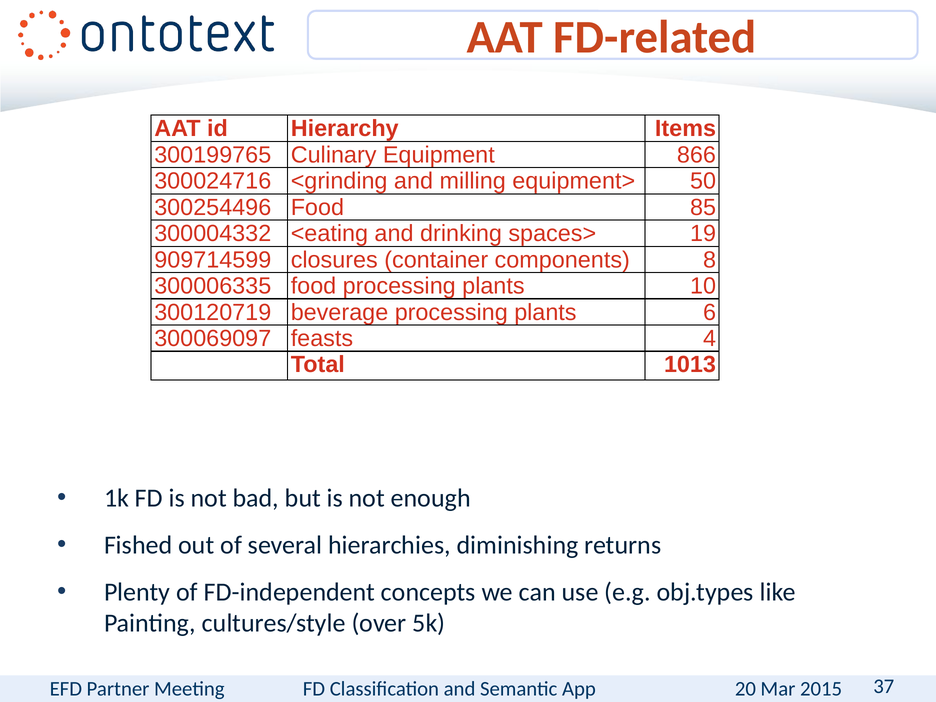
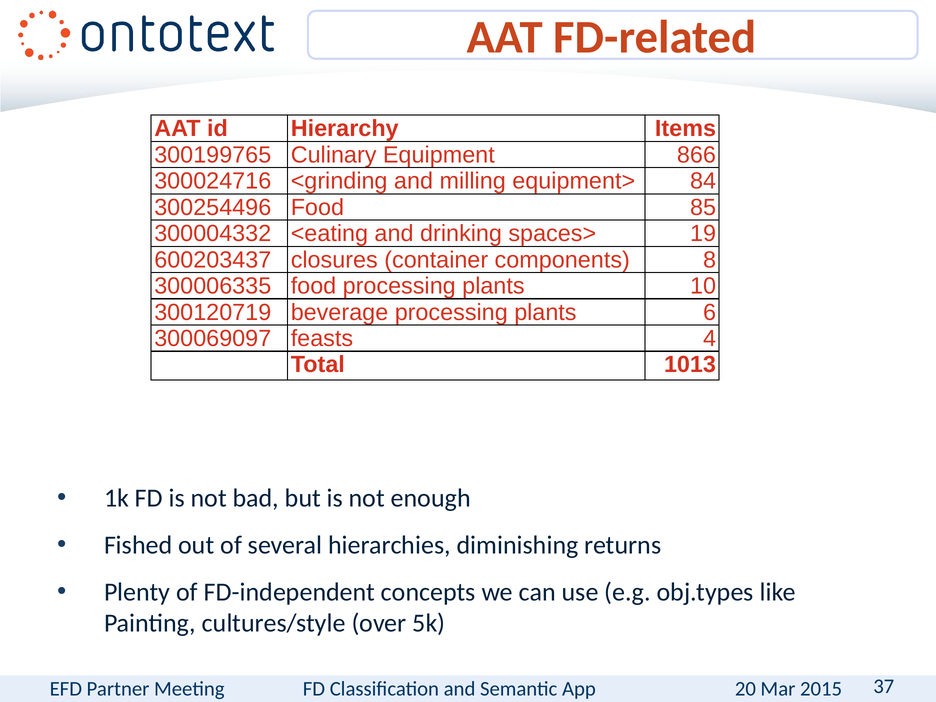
50: 50 -> 84 (703, 181)
909714599: 909714599 -> 600203437 (213, 260)
